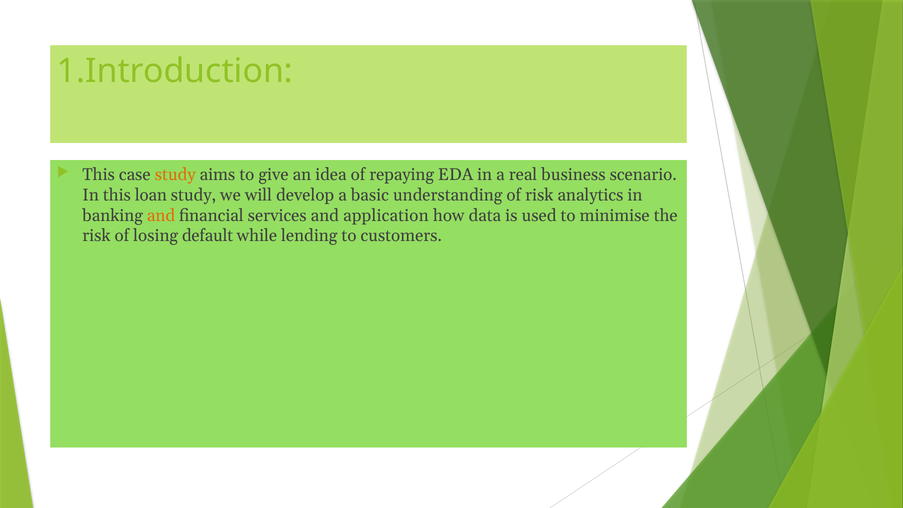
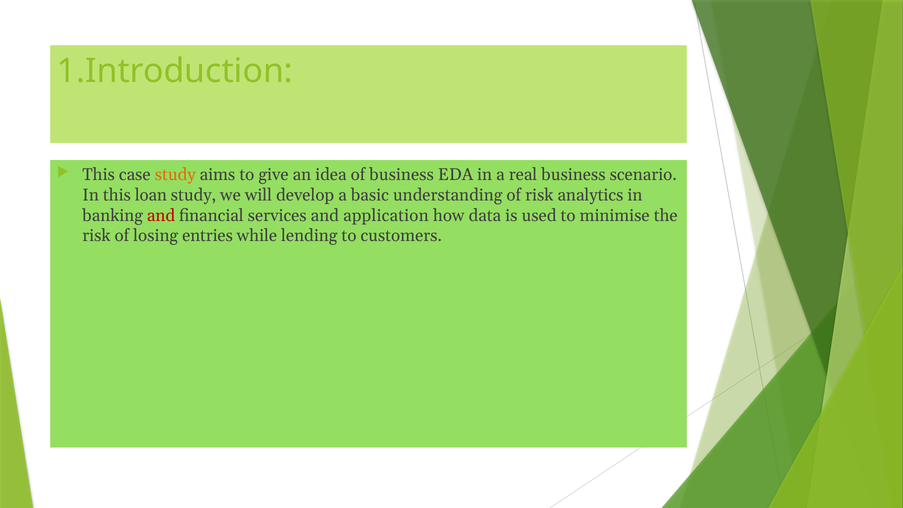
of repaying: repaying -> business (402, 175)
and colour: orange -> red (161, 215)
default: default -> entries (208, 236)
